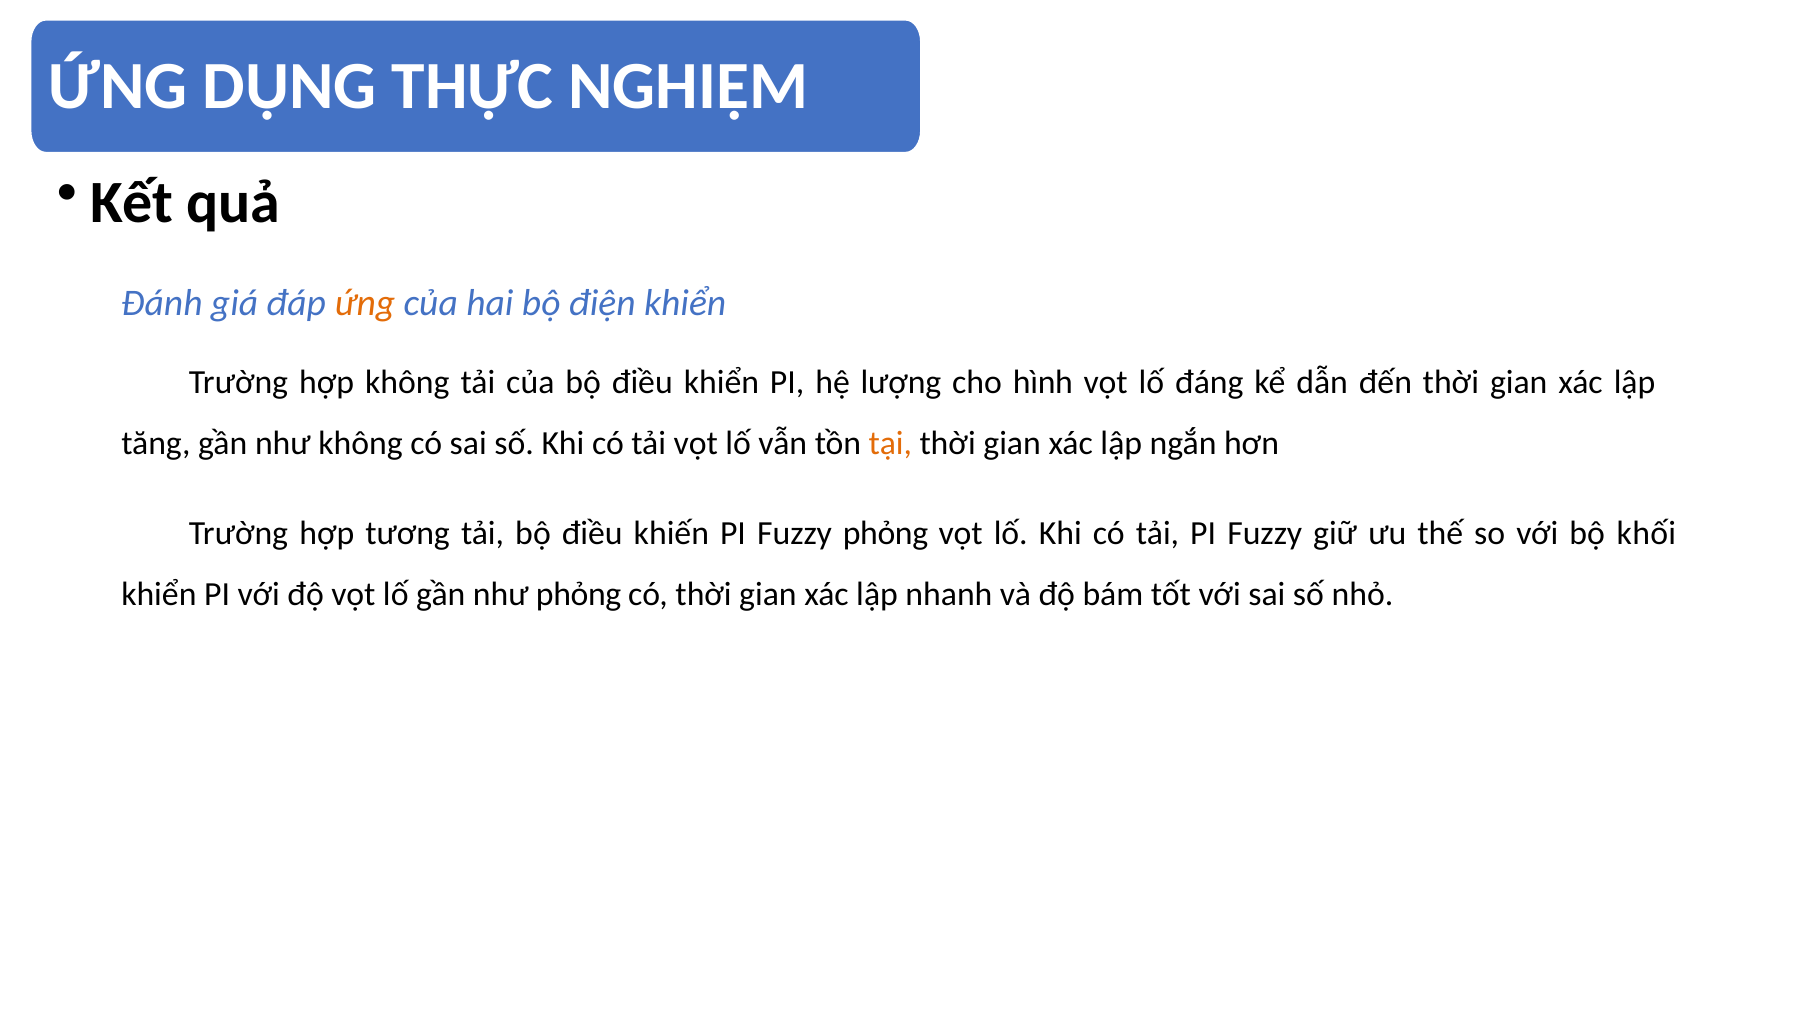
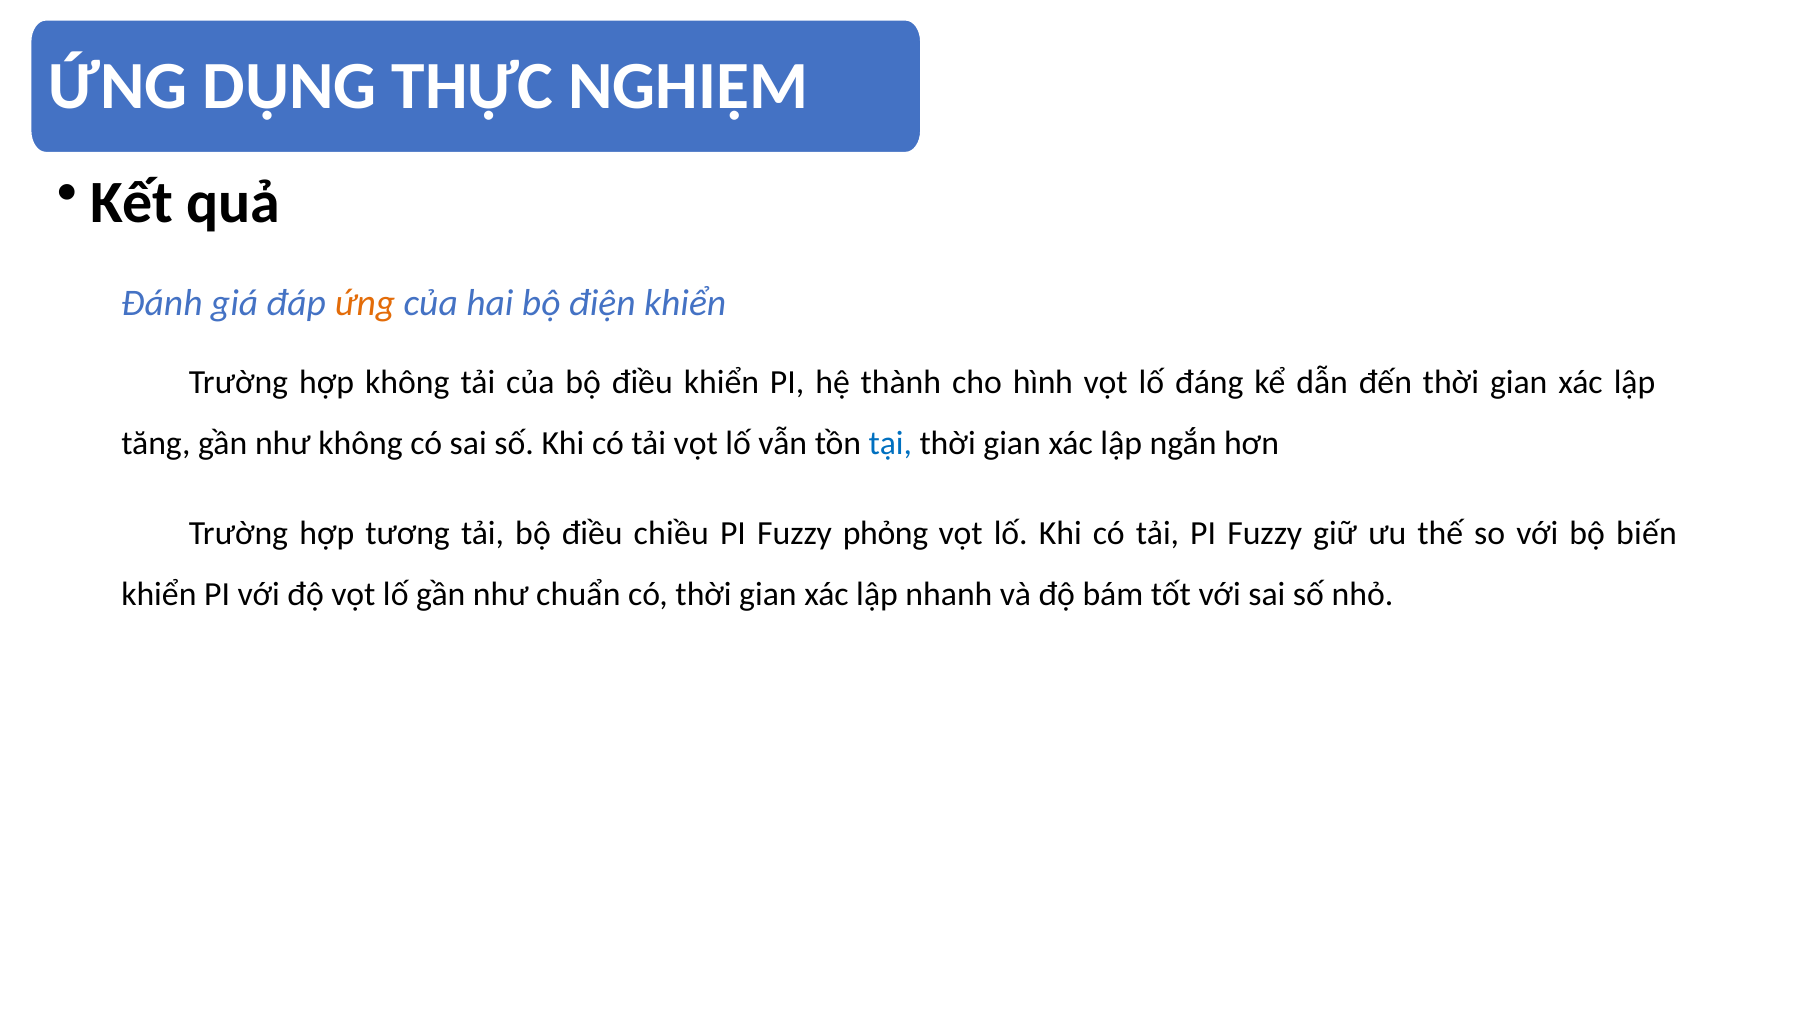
lượng: lượng -> thành (901, 382)
tại colour: orange -> blue (890, 443)
khiến: khiến -> chiều (671, 534)
khối: khối -> biến (1646, 534)
như phỏng: phỏng -> chuẩn (578, 595)
